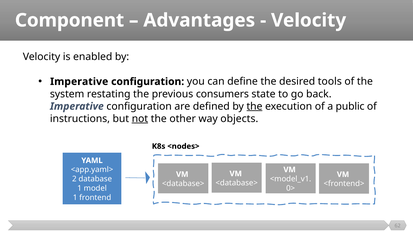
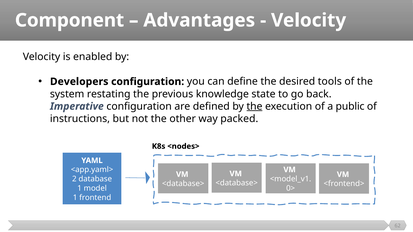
Imperative: Imperative -> Developers (79, 82)
consumers: consumers -> knowledge (222, 94)
not underline: present -> none (140, 119)
objects: objects -> packed (239, 119)
